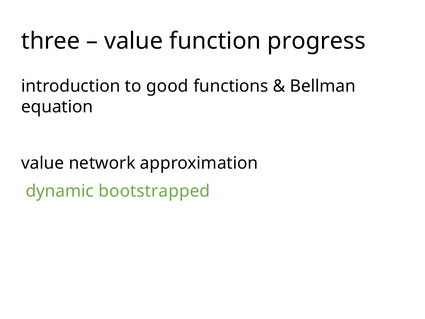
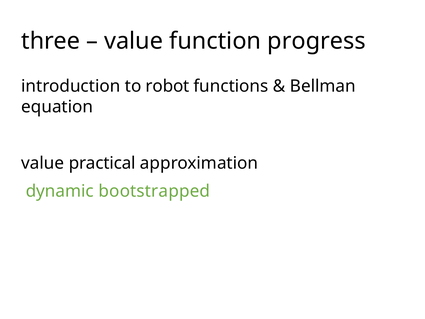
good: good -> robot (168, 86)
network: network -> practical (102, 163)
